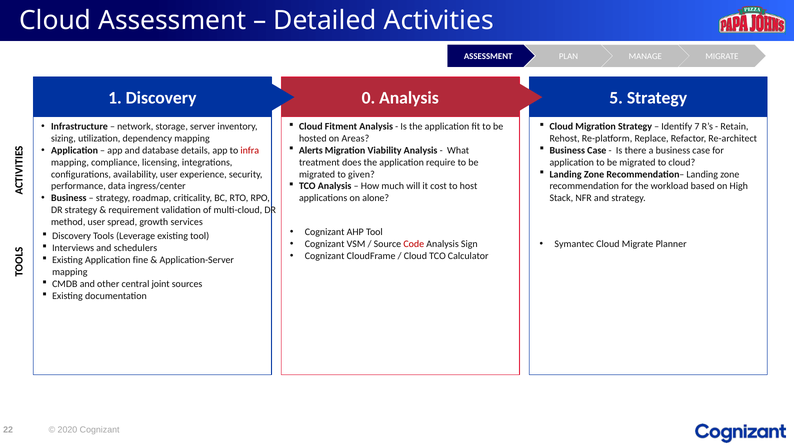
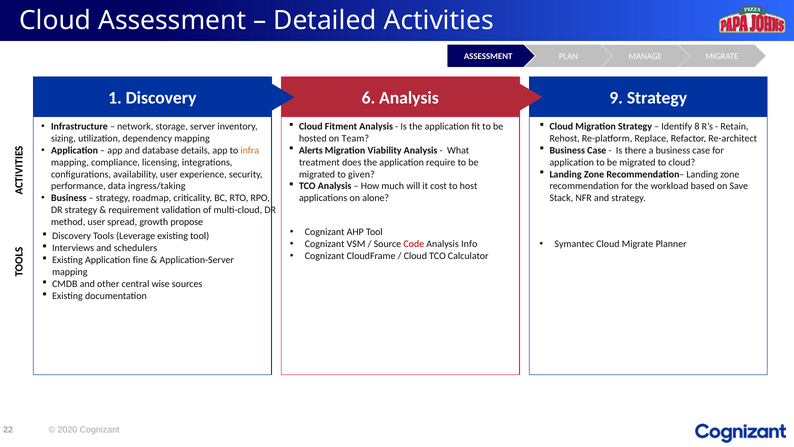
0: 0 -> 6 (368, 98)
5: 5 -> 9 (616, 98)
7: 7 -> 8 (697, 126)
Areas: Areas -> Team (355, 138)
infra colour: red -> orange (250, 150)
ingress/center: ingress/center -> ingress/taking (157, 186)
High: High -> Save (739, 186)
services: services -> propose (187, 222)
Sign: Sign -> Info (469, 244)
joint: joint -> wise (161, 284)
